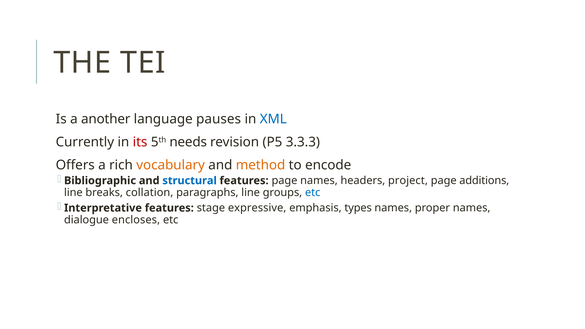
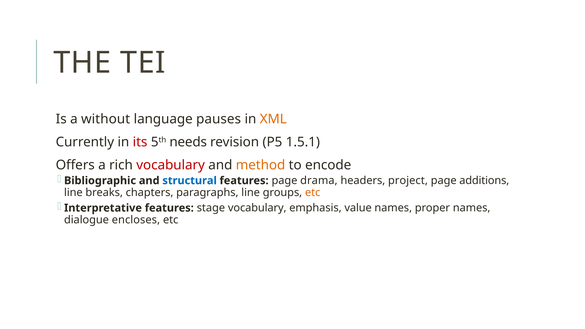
another: another -> without (106, 119)
XML colour: blue -> orange (273, 119)
3.3.3: 3.3.3 -> 1.5.1 (303, 142)
vocabulary colour: orange -> red (171, 165)
page names: names -> drama (319, 181)
collation: collation -> chapters (150, 192)
etc colour: blue -> orange (313, 192)
stage expressive: expressive -> vocabulary (257, 208)
types: types -> value (358, 208)
